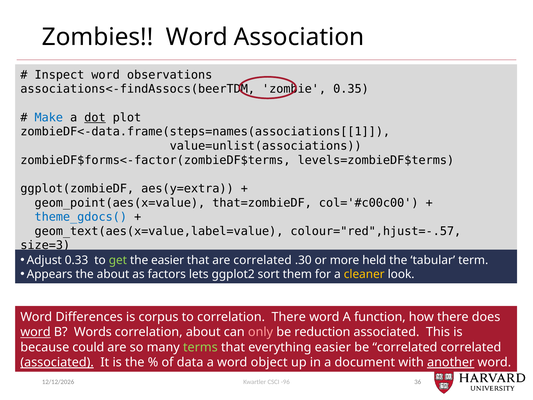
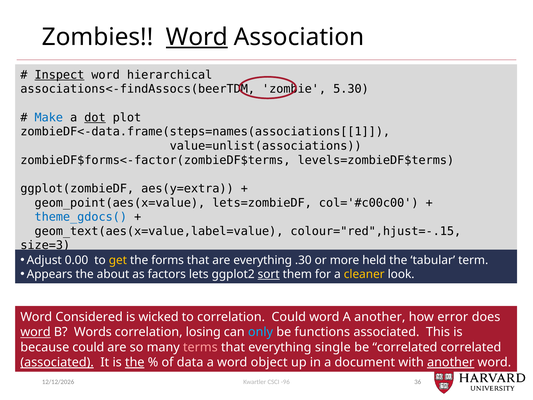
Word underline: none -> present (197, 37)
Inspect underline: none -> present (59, 75)
observations: observations -> hierarchical (170, 75)
0.35: 0.35 -> 5.30 (351, 89)
that=zombieDF: that=zombieDF -> lets=zombieDF (262, 203)
colour="red",hjust=-.57: colour="red",hjust=-.57 -> colour="red",hjust=-.15 (376, 231)
0.33: 0.33 -> 0.00 (77, 260)
get colour: light green -> yellow (118, 260)
the easier: easier -> forms (168, 260)
are correlated: correlated -> everything (263, 260)
sort underline: none -> present (269, 274)
Differences: Differences -> Considered (89, 317)
corpus: corpus -> wicked (159, 317)
correlation There: There -> Could (289, 317)
A function: function -> another (380, 317)
how there: there -> error (453, 317)
correlation about: about -> losing (203, 332)
only colour: pink -> light blue (261, 332)
reduction: reduction -> functions (322, 332)
terms colour: light green -> pink (200, 347)
everything easier: easier -> single (333, 347)
the underline: none -> present (135, 362)
